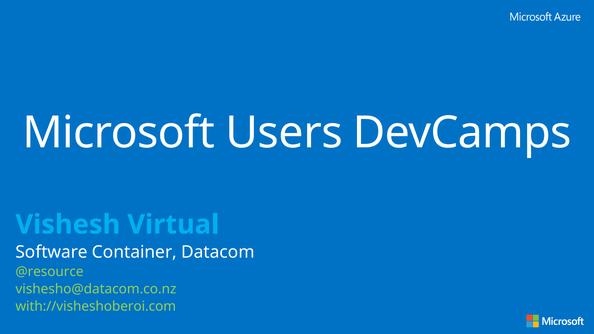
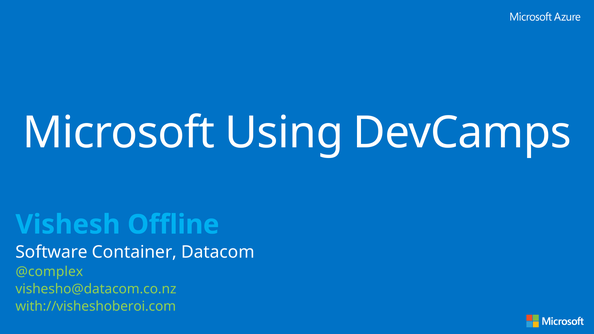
Users: Users -> Using (284, 133)
Virtual: Virtual -> Offline (173, 225)
@resource: @resource -> @complex (49, 272)
